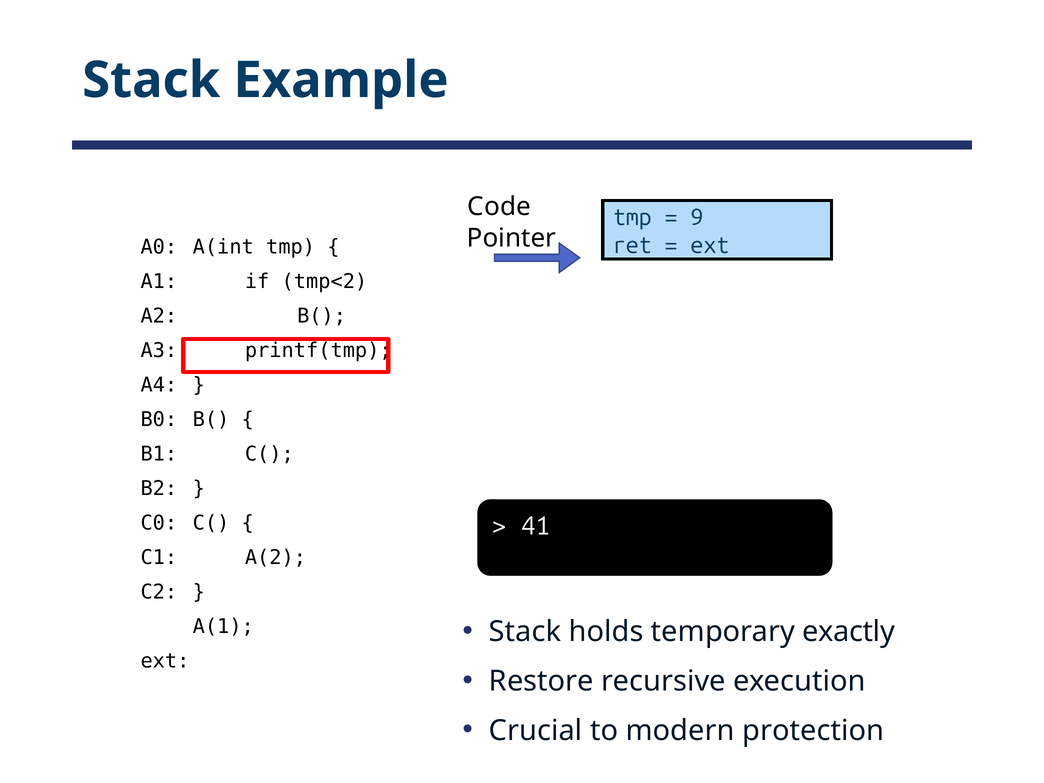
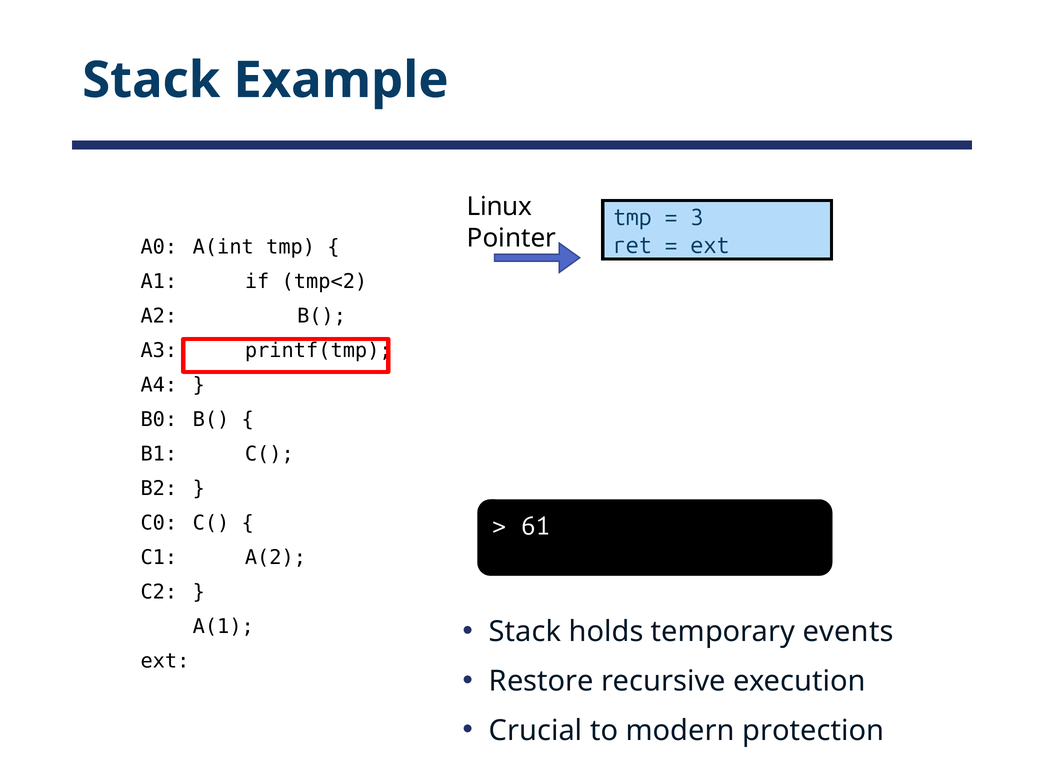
Code: Code -> Linux (499, 207)
9: 9 -> 3 (697, 218)
41: 41 -> 61 (536, 526)
exactly: exactly -> events (848, 632)
